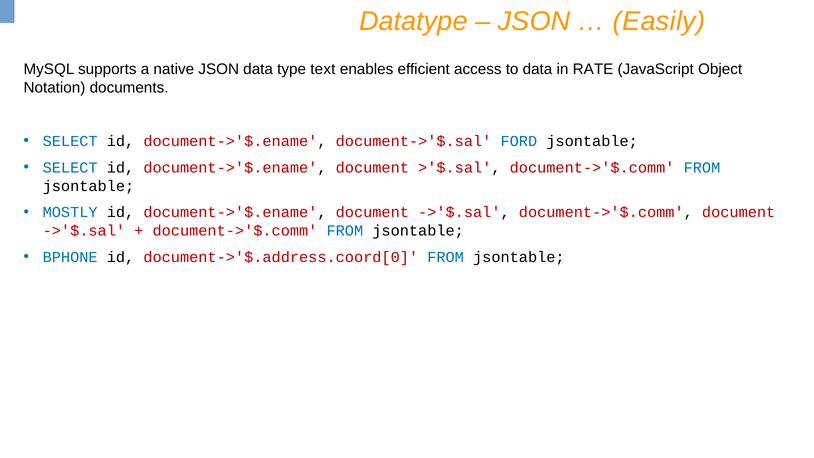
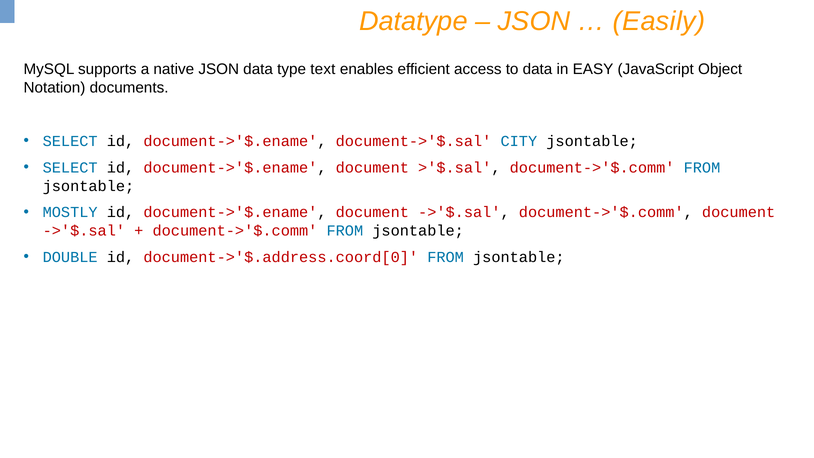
RATE: RATE -> EASY (593, 69)
FORD: FORD -> CITY (519, 141)
BPHONE: BPHONE -> DOUBLE (70, 257)
